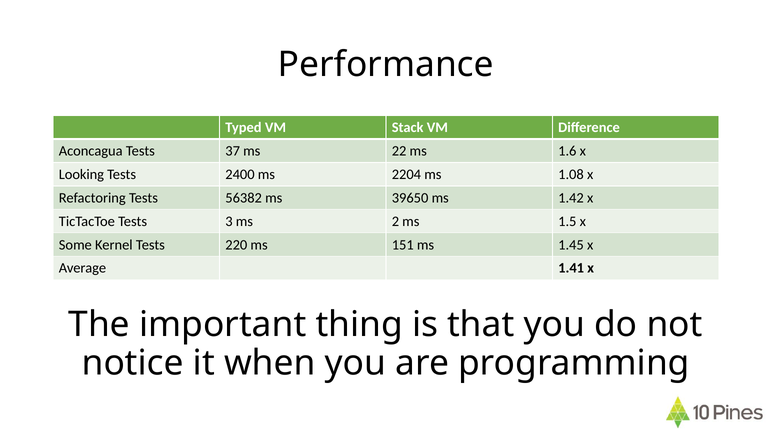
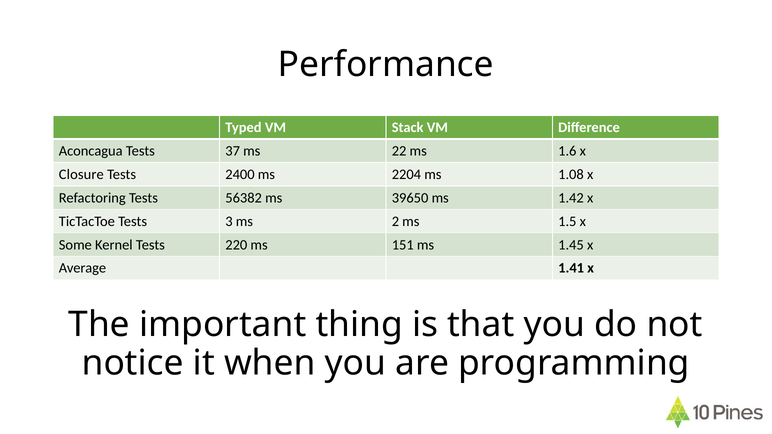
Looking: Looking -> Closure (81, 174)
